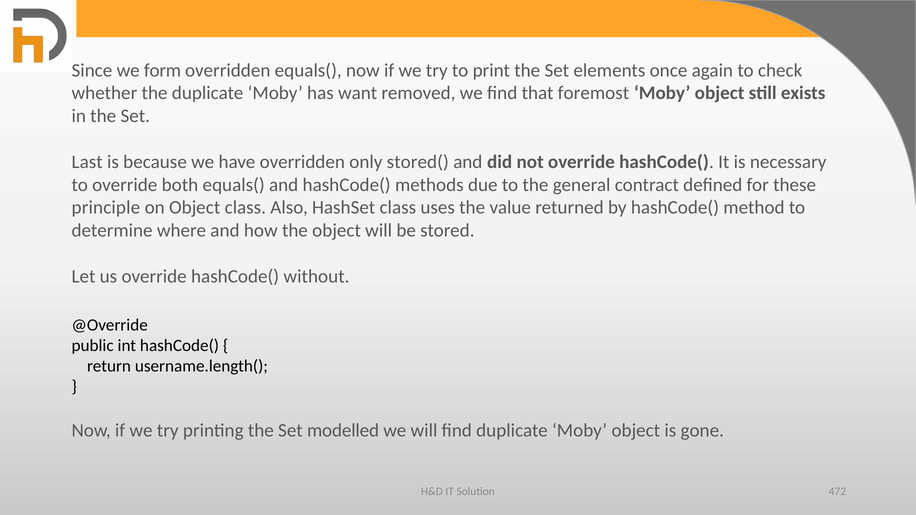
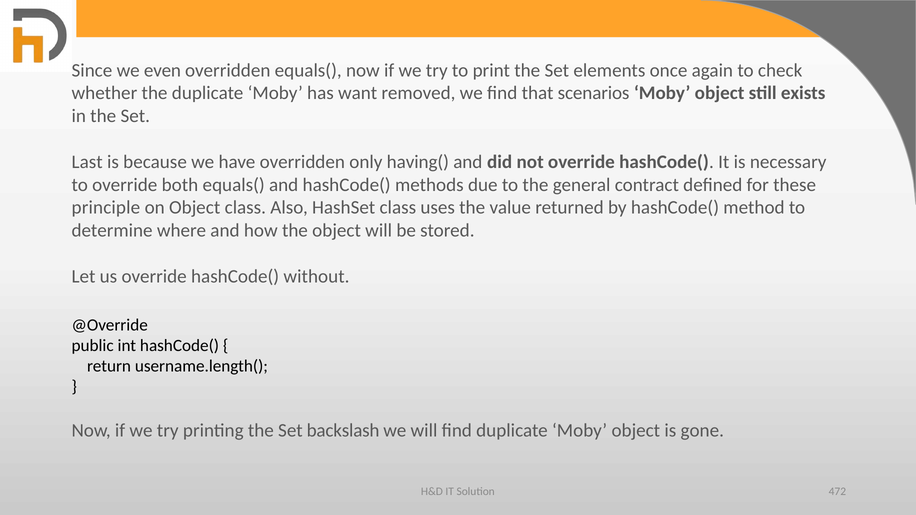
form: form -> even (162, 70)
foremost: foremost -> scenarios (594, 93)
stored(: stored( -> having( (418, 162)
modelled: modelled -> backslash (343, 431)
